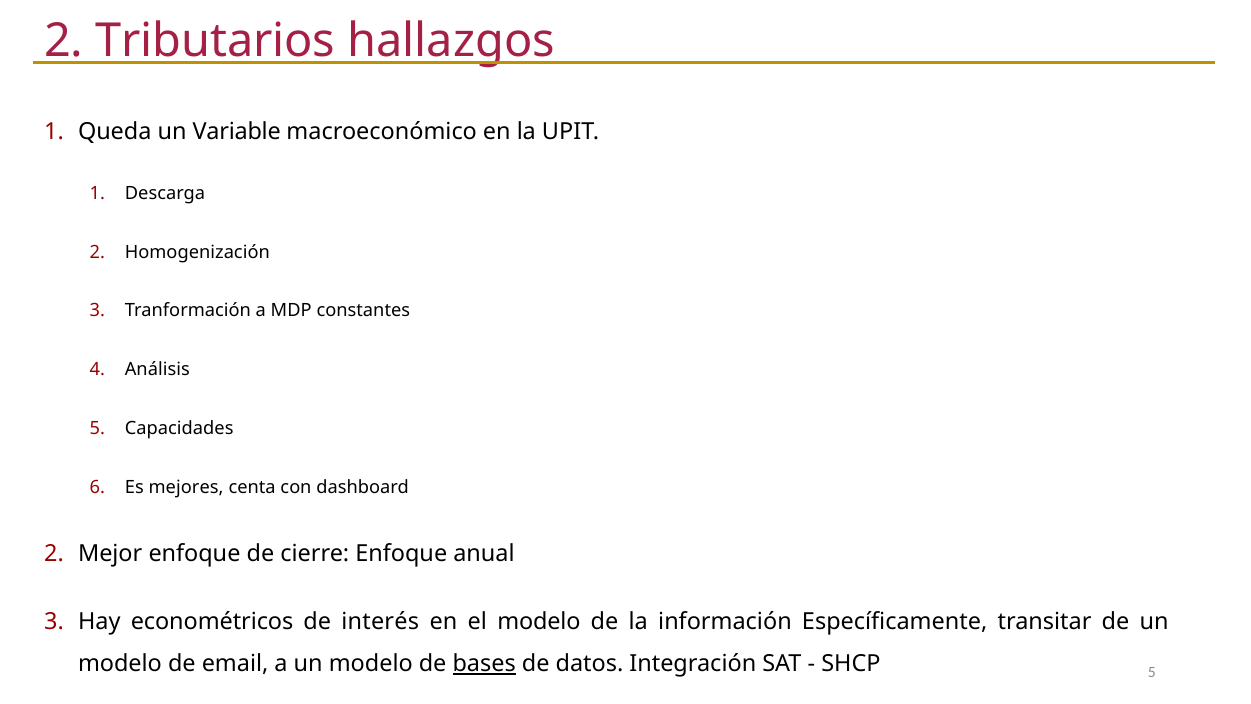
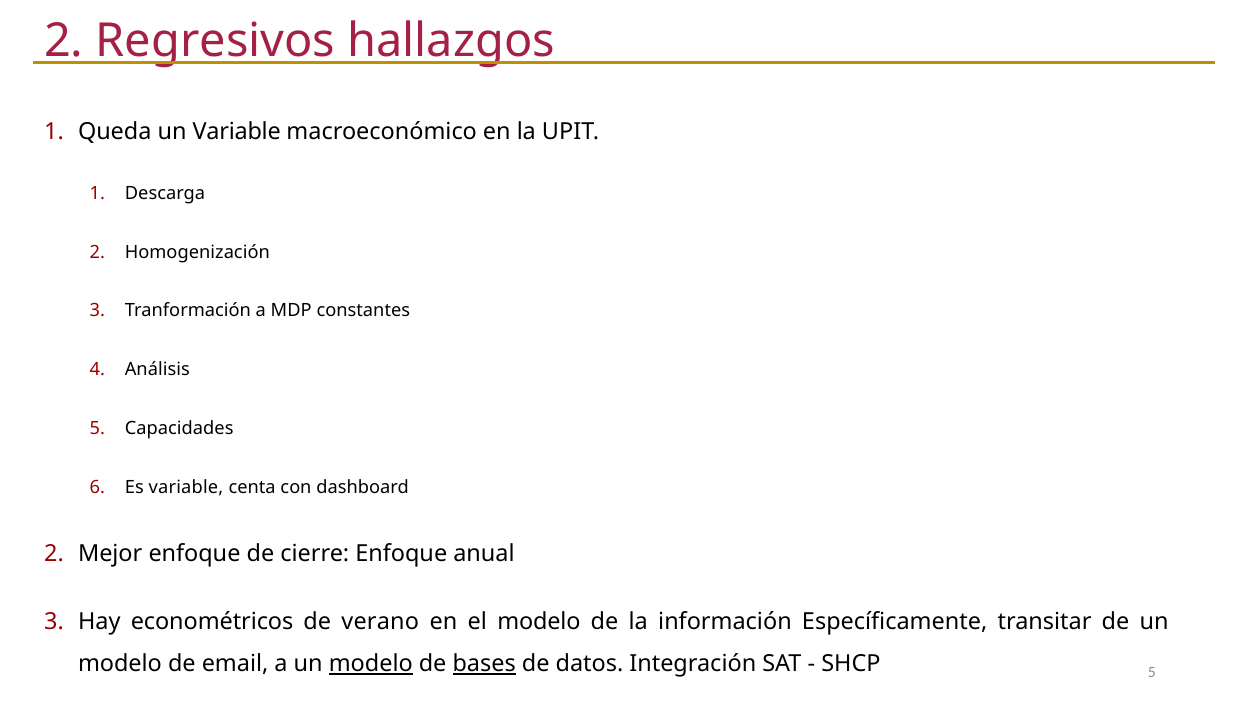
Tributarios: Tributarios -> Regresivos (215, 41)
Es mejores: mejores -> variable (186, 488)
interés: interés -> verano (380, 621)
modelo underline: none -> present (371, 664)
